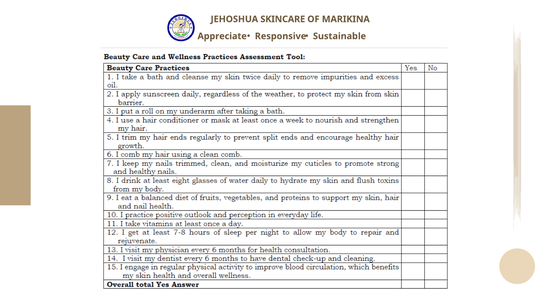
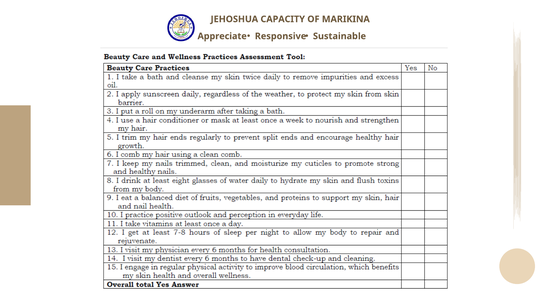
SKINCARE: SKINCARE -> CAPACITY (283, 19)
